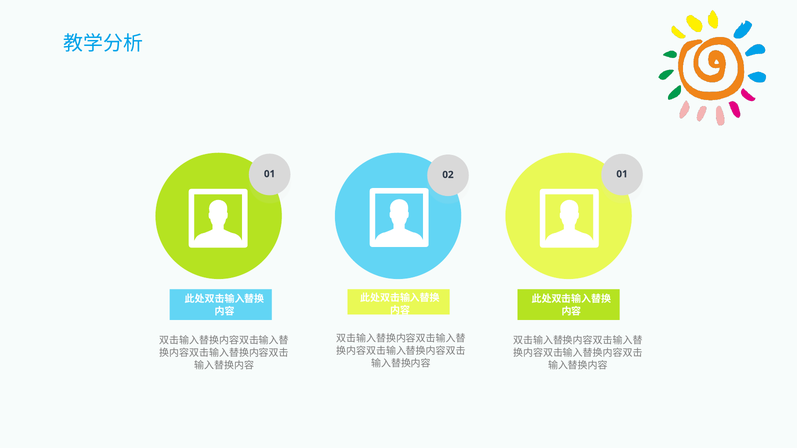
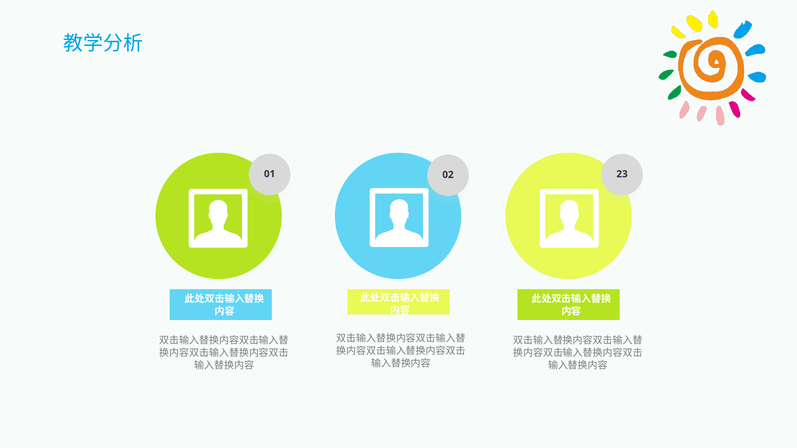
02 01: 01 -> 23 (622, 174)
